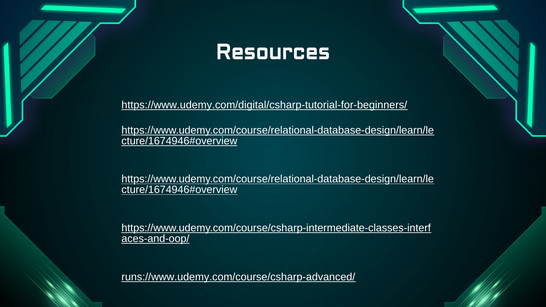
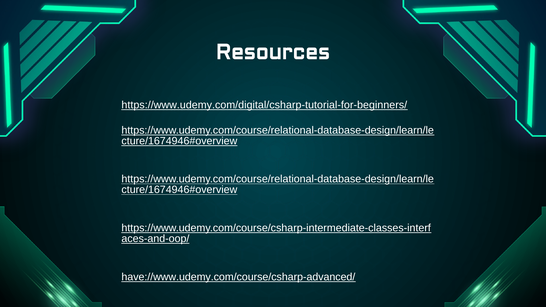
runs://www.udemy.com/course/csharp-advanced/: runs://www.udemy.com/course/csharp-advanced/ -> have://www.udemy.com/course/csharp-advanced/ (238, 277)
